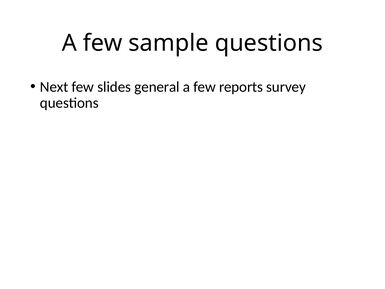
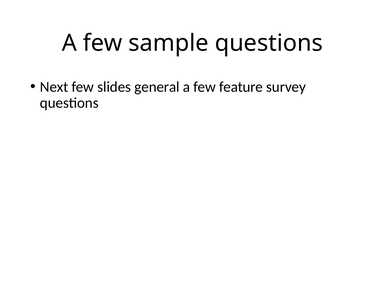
reports: reports -> feature (241, 87)
